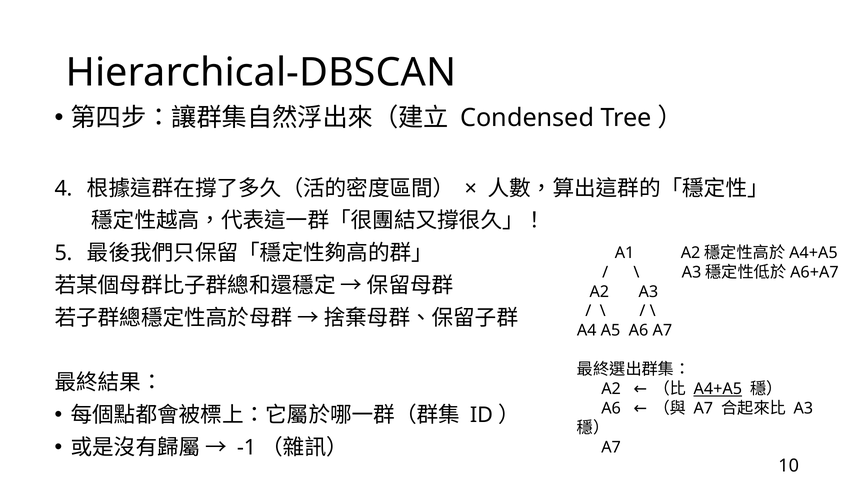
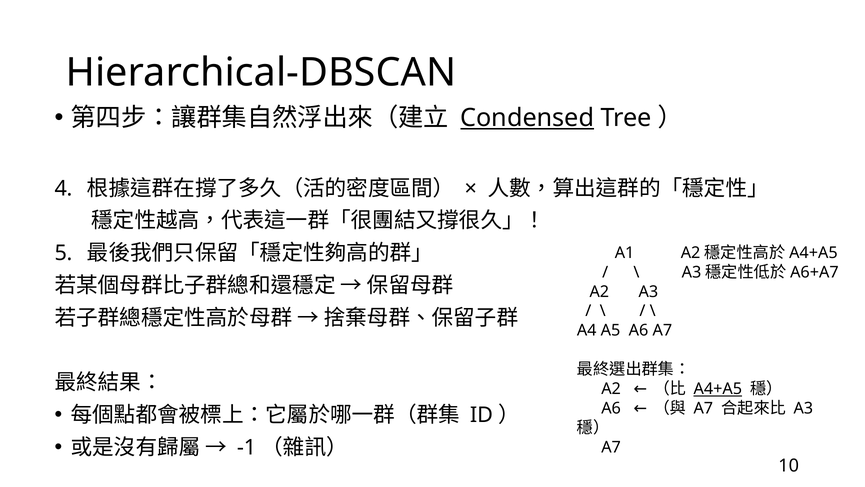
Condensed underline: none -> present (527, 118)
